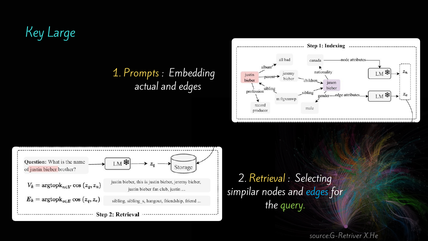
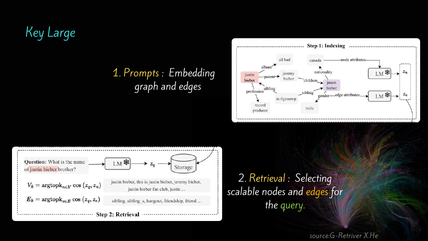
actual: actual -> graph (146, 87)
simpilar: simpilar -> scalable (243, 192)
edges colour: light blue -> yellow (317, 192)
